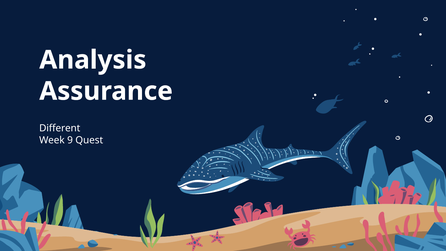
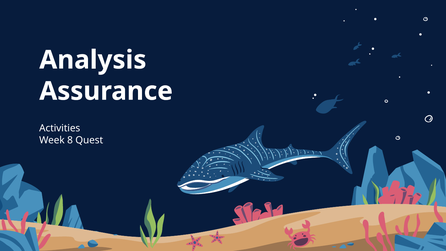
Different: Different -> Activities (60, 128)
9: 9 -> 8 (70, 140)
